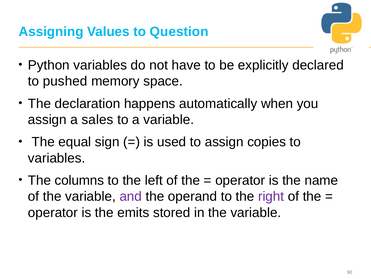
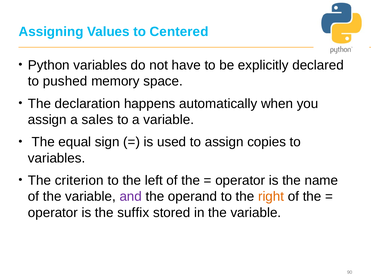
Question: Question -> Centered (179, 32)
columns: columns -> criterion (79, 180)
right colour: purple -> orange (271, 196)
emits: emits -> suffix (133, 212)
